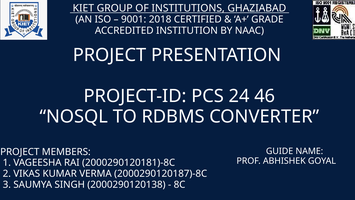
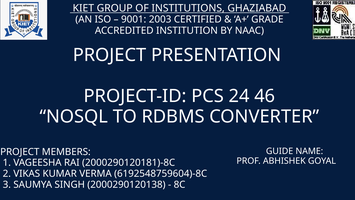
2018: 2018 -> 2003 (160, 19)
2000290120187)-8C: 2000290120187)-8C -> 6192548759604)-8C (161, 173)
